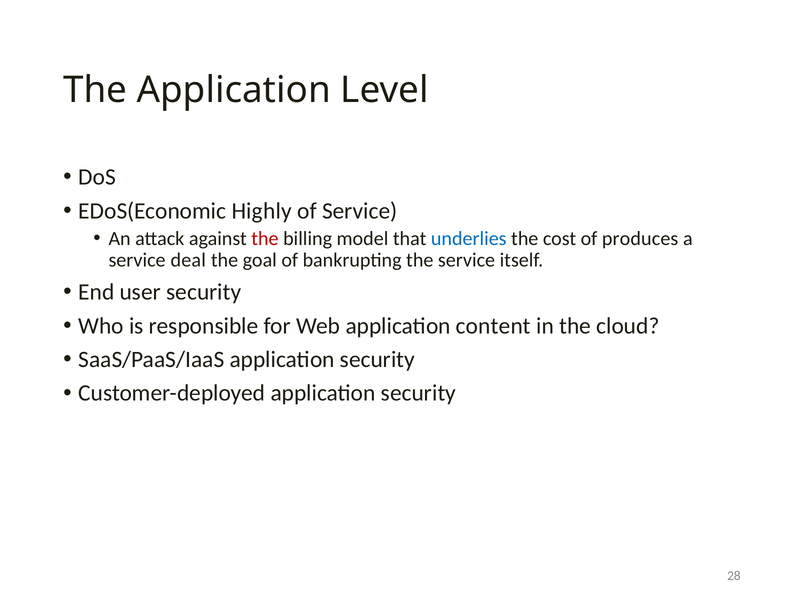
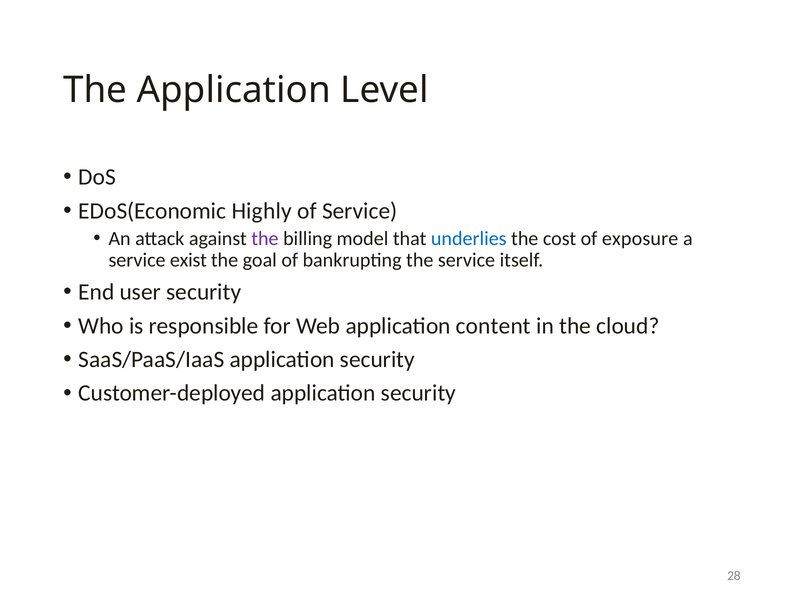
the colour: red -> purple (265, 238)
produces: produces -> exposure (640, 238)
deal: deal -> exist (188, 260)
